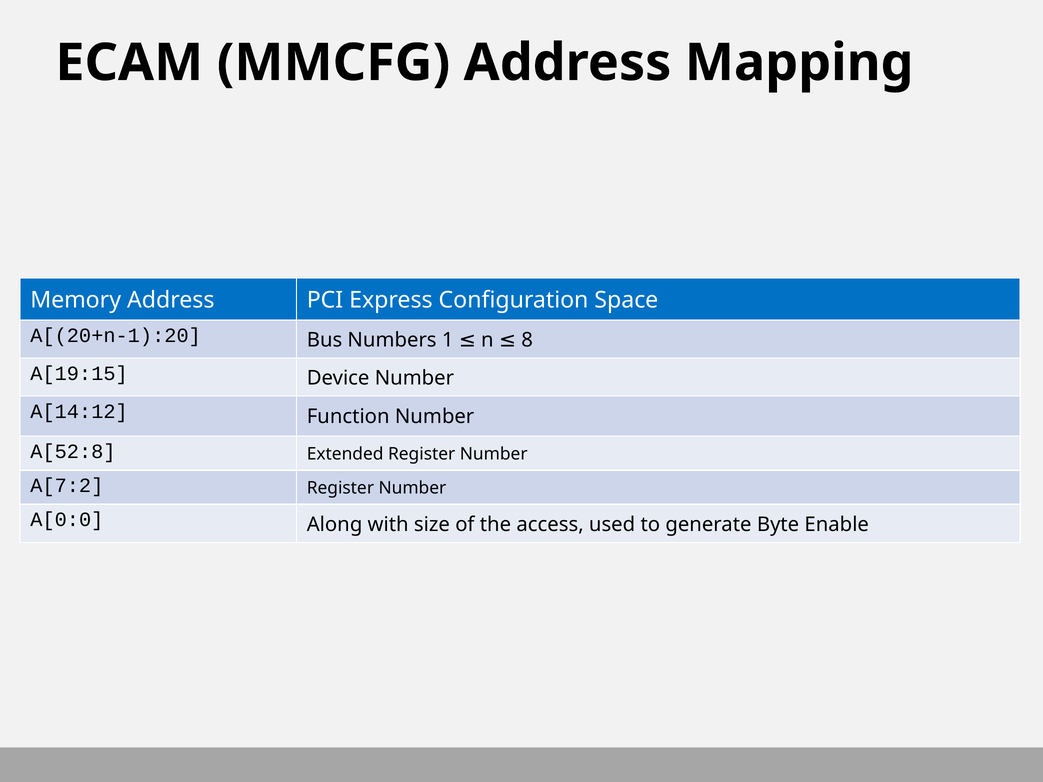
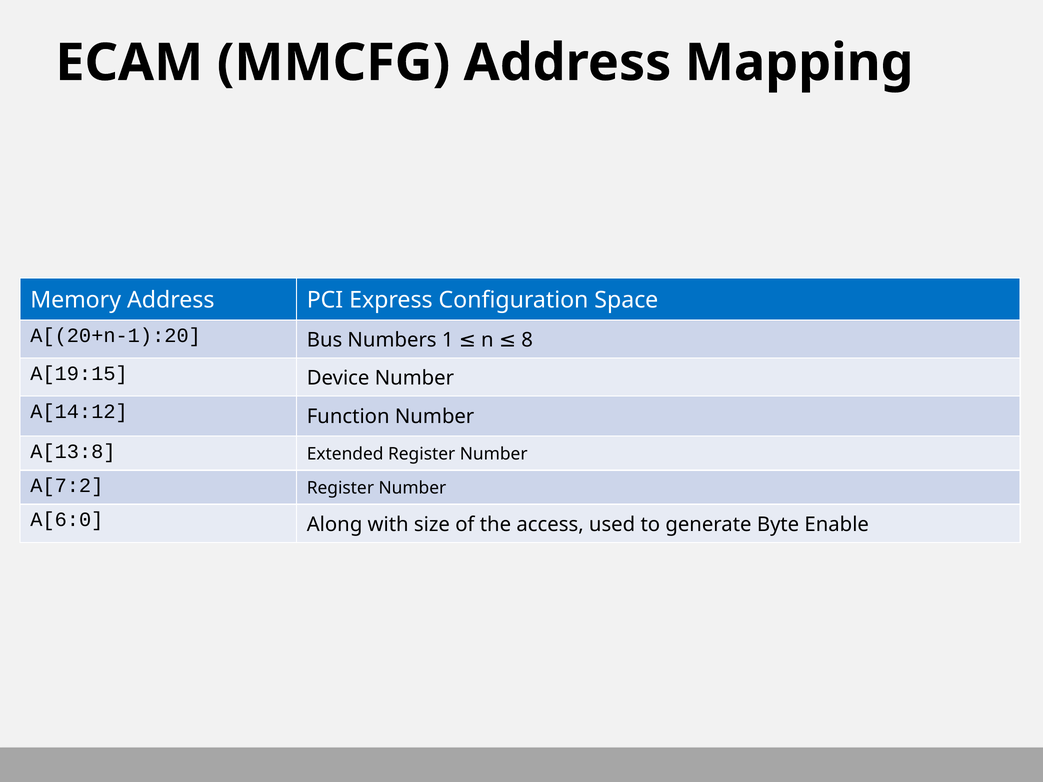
A[52:8: A[52:8 -> A[13:8 (73, 452)
A[0:0: A[0:0 -> A[6:0 (67, 520)
